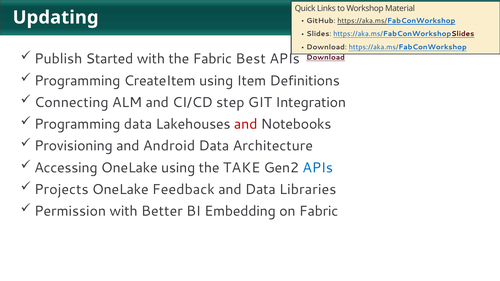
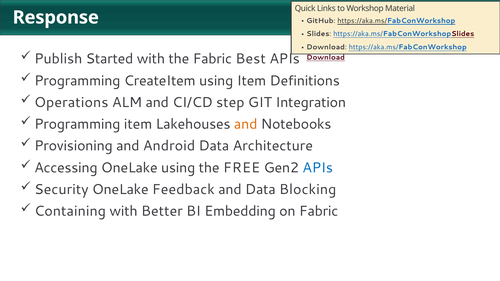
Updating: Updating -> Response (56, 17)
Connecting: Connecting -> Operations (71, 102)
Programming data: data -> item (138, 124)
and colour: red -> orange (246, 124)
TAKE: TAKE -> FREE (242, 168)
Projects: Projects -> Security (61, 190)
Libraries: Libraries -> Blocking (308, 190)
Permission: Permission -> Containing (70, 211)
